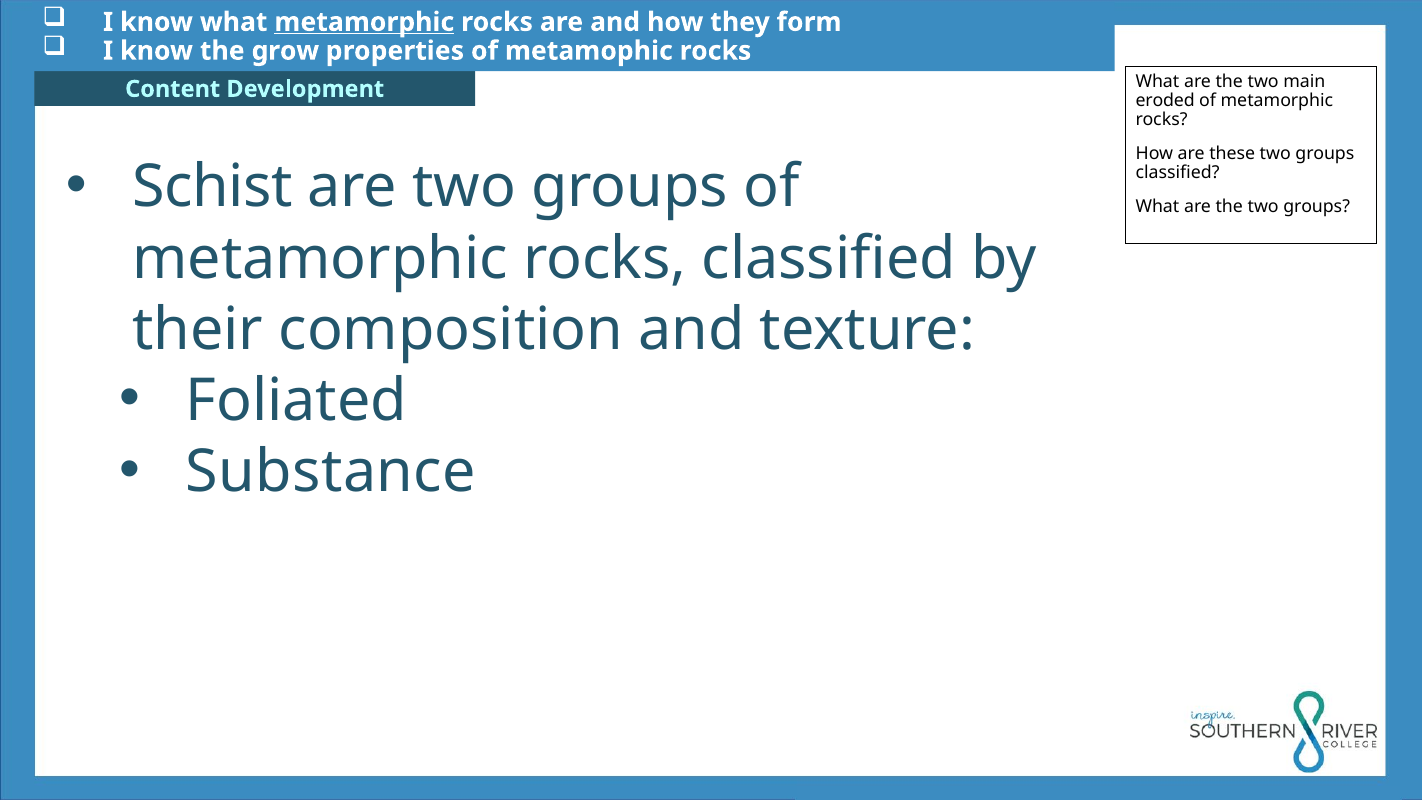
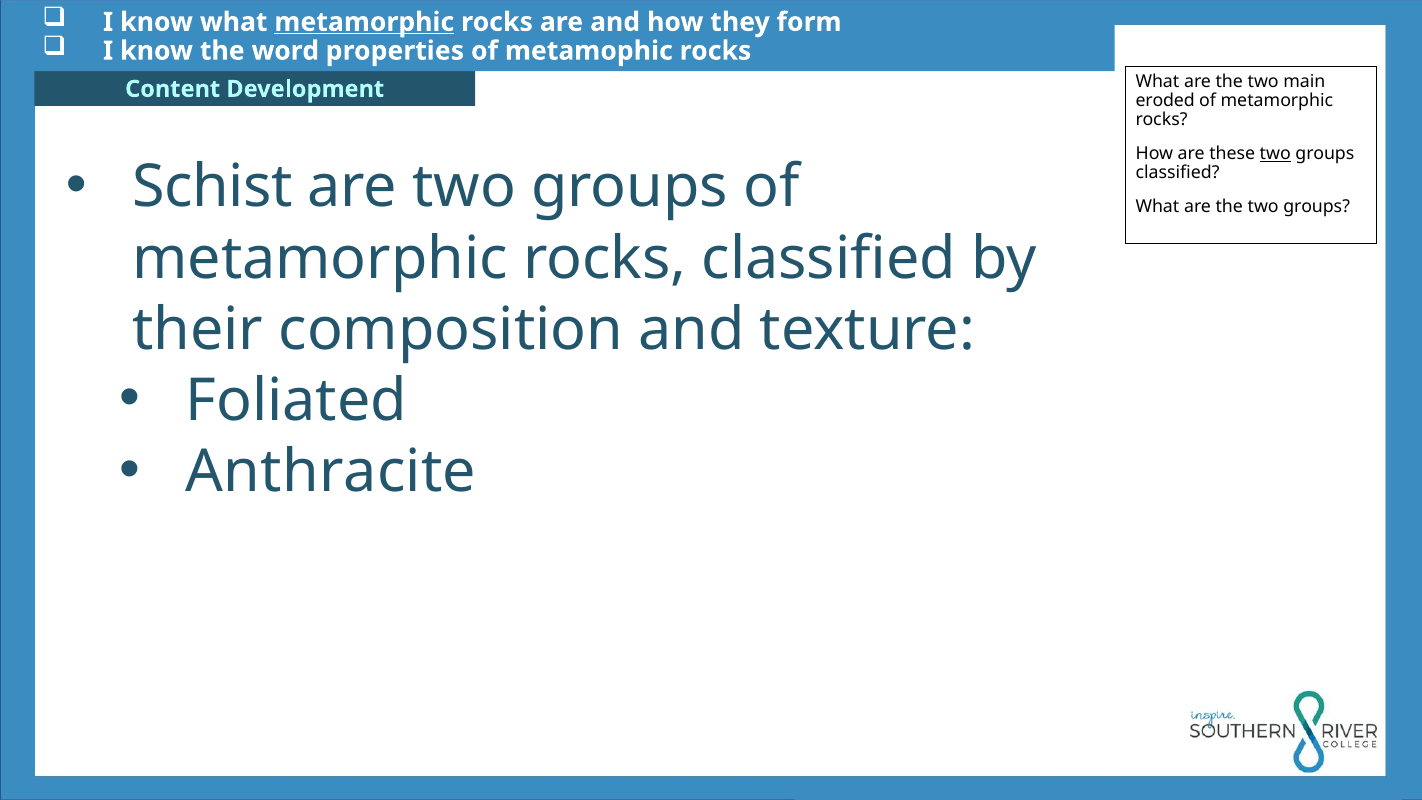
grow: grow -> word (285, 51)
two underline: none -> present (1275, 154)
Substance: Substance -> Anthracite (331, 472)
